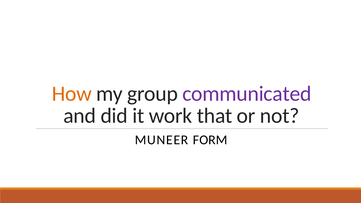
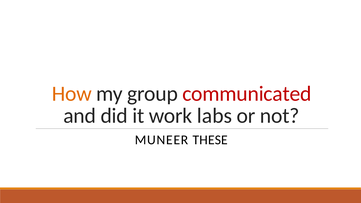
communicated colour: purple -> red (247, 94)
that: that -> labs (214, 116)
FORM: FORM -> THESE (210, 140)
